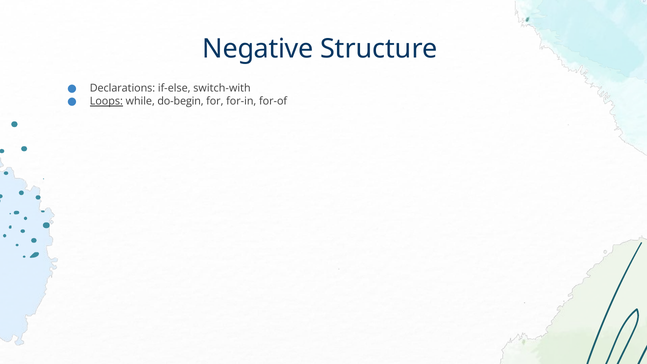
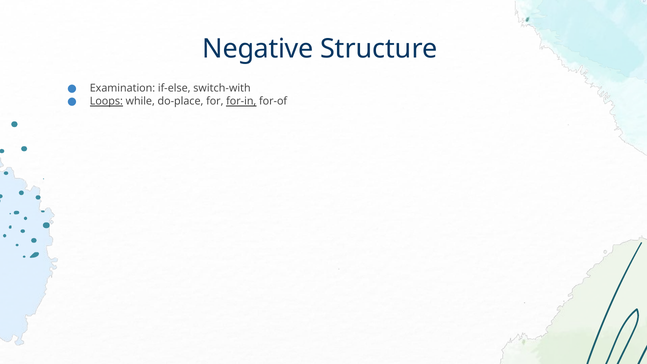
Declarations: Declarations -> Examination (122, 88)
do-begin: do-begin -> do-place (180, 101)
for-in underline: none -> present (241, 101)
